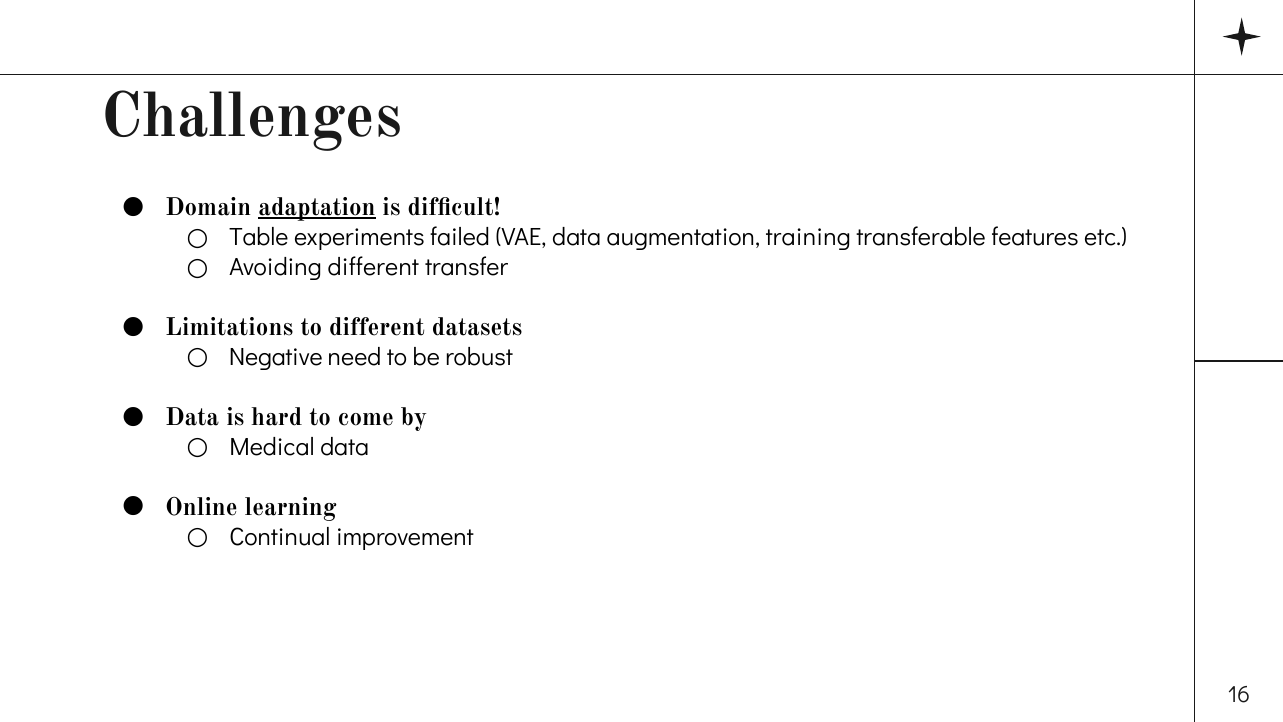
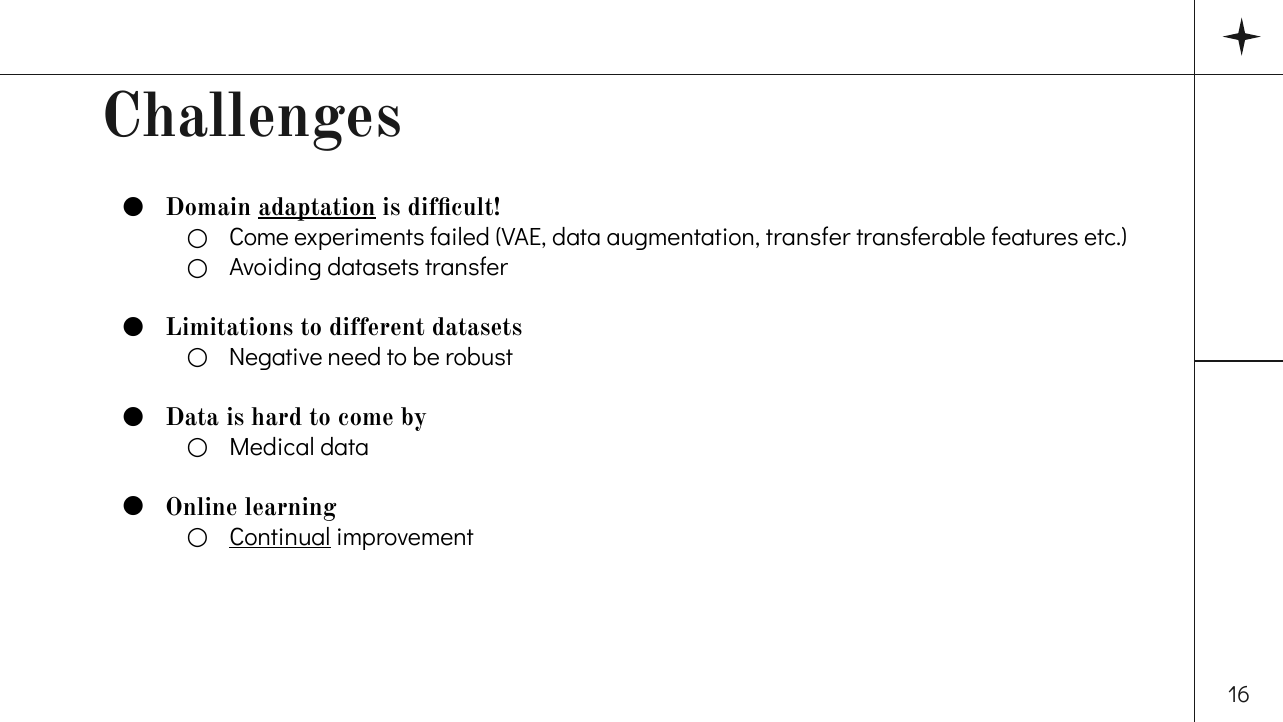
Table: Table -> Come (259, 237)
augmentation training: training -> transfer (808, 237)
Avoiding different: different -> datasets (373, 267)
Continual underline: none -> present (280, 537)
